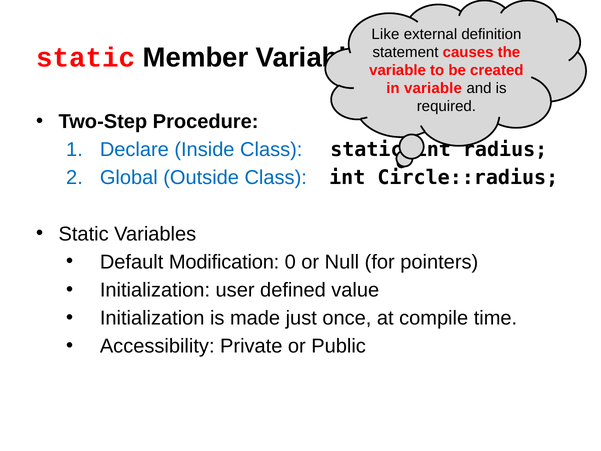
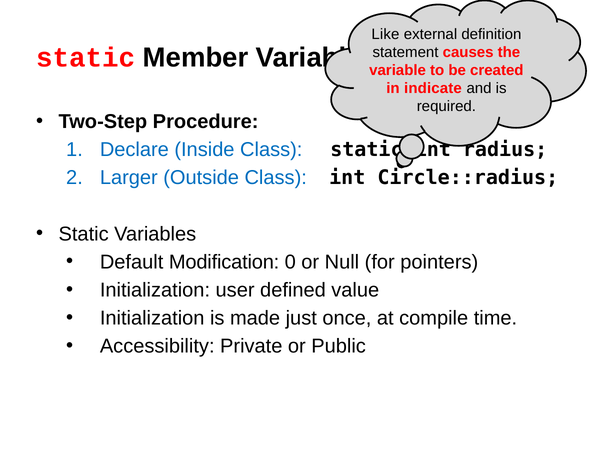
in variable: variable -> indicate (433, 88)
Global: Global -> Larger (129, 178)
